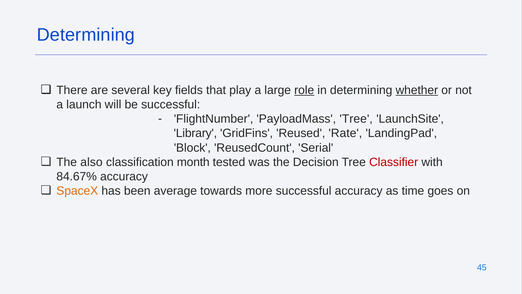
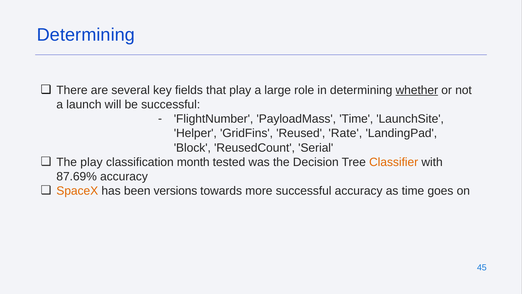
role underline: present -> none (304, 90)
PayloadMass Tree: Tree -> Time (356, 119)
Library: Library -> Helper (195, 133)
The also: also -> play (91, 162)
Classifier colour: red -> orange (394, 162)
84.67%: 84.67% -> 87.69% (77, 176)
average: average -> versions (175, 191)
